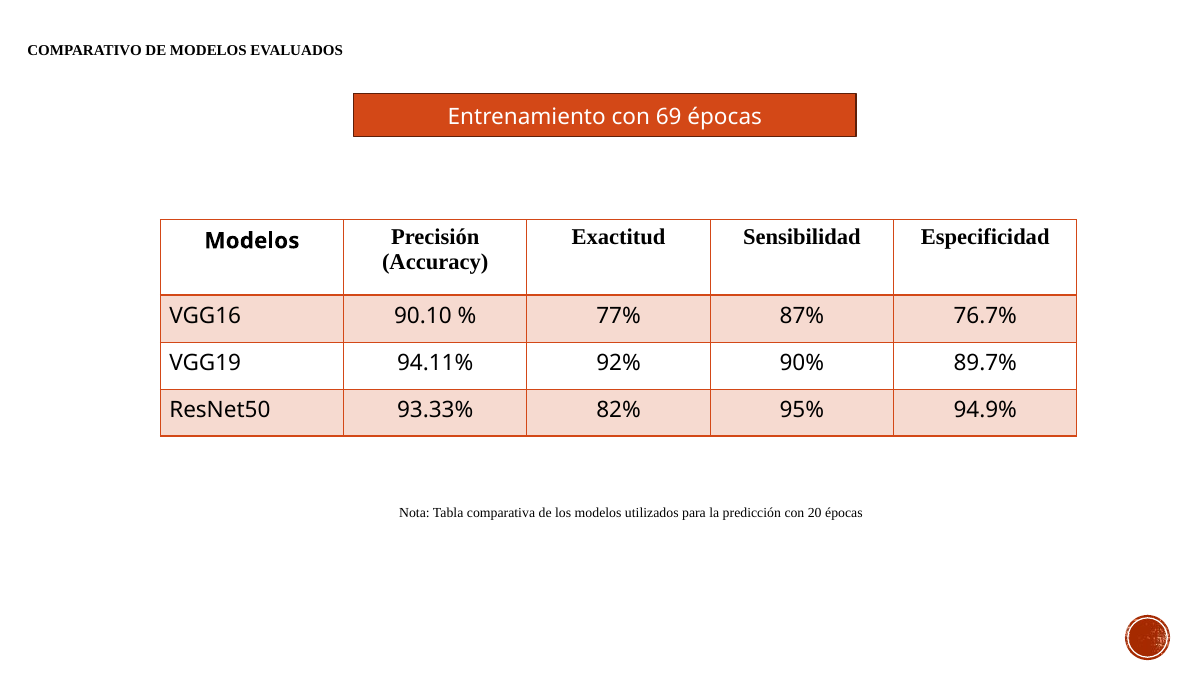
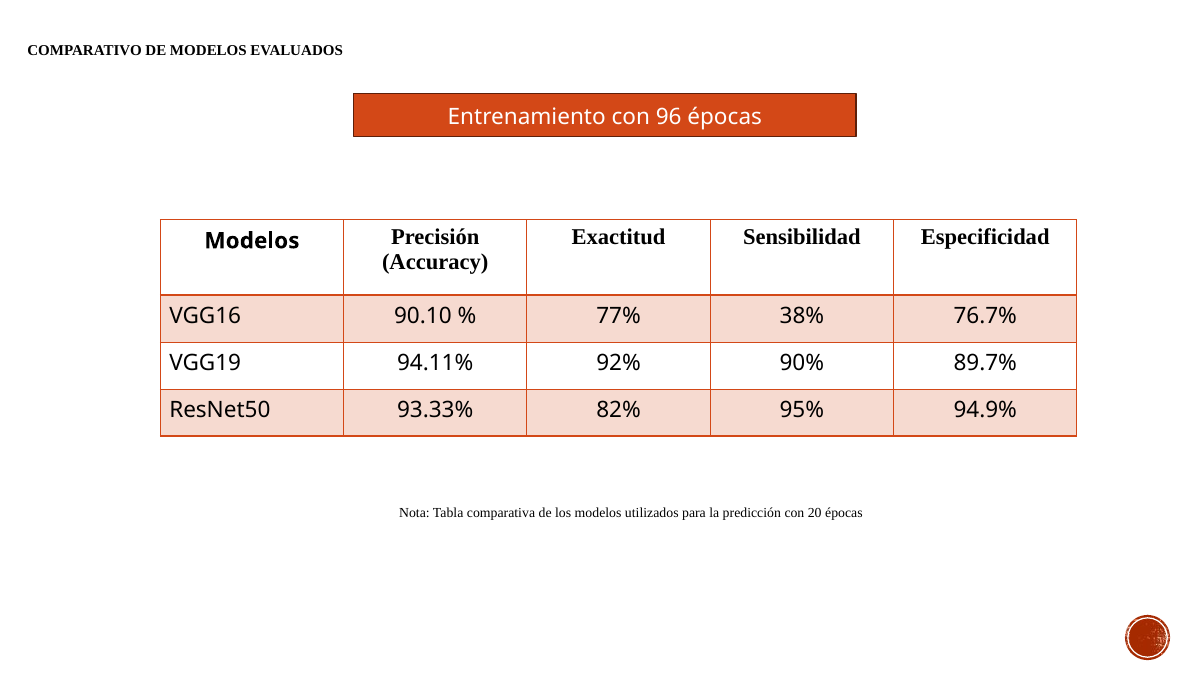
69: 69 -> 96 (669, 117)
87%: 87% -> 38% (802, 316)
